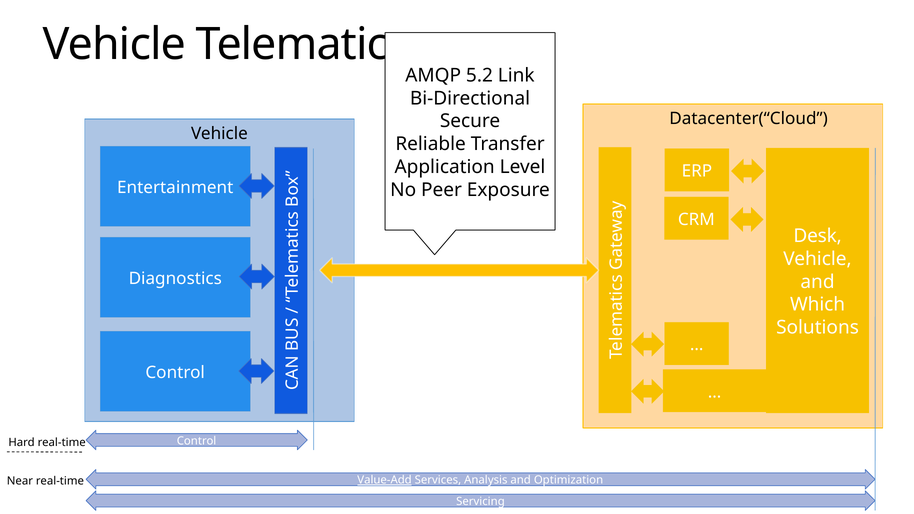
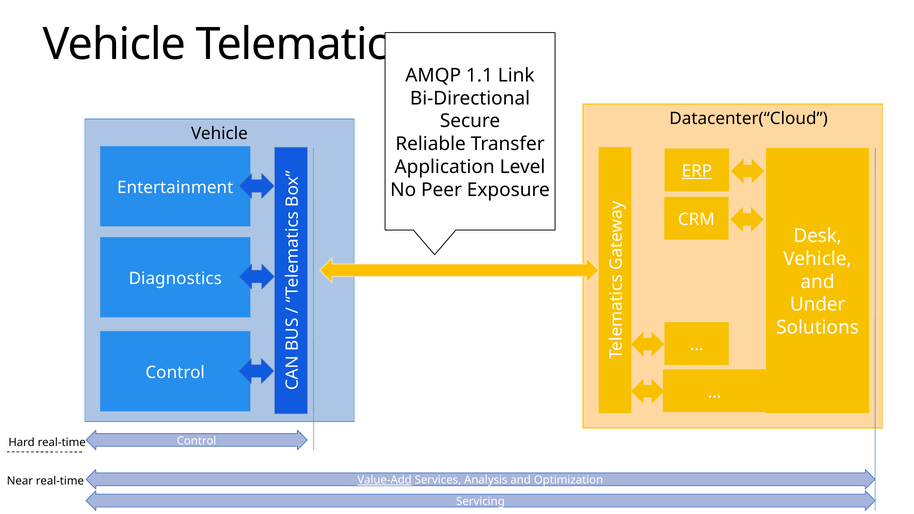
5.2: 5.2 -> 1.1 (479, 75)
ERP underline: none -> present (697, 171)
Which: Which -> Under (818, 305)
